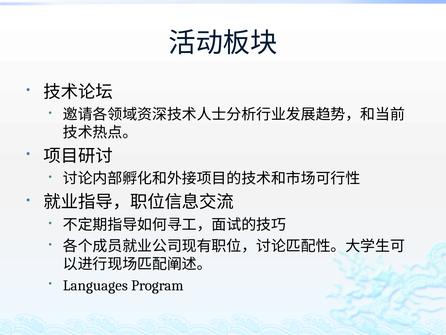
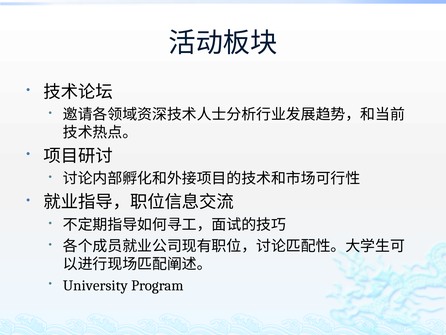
Languages: Languages -> University (95, 285)
